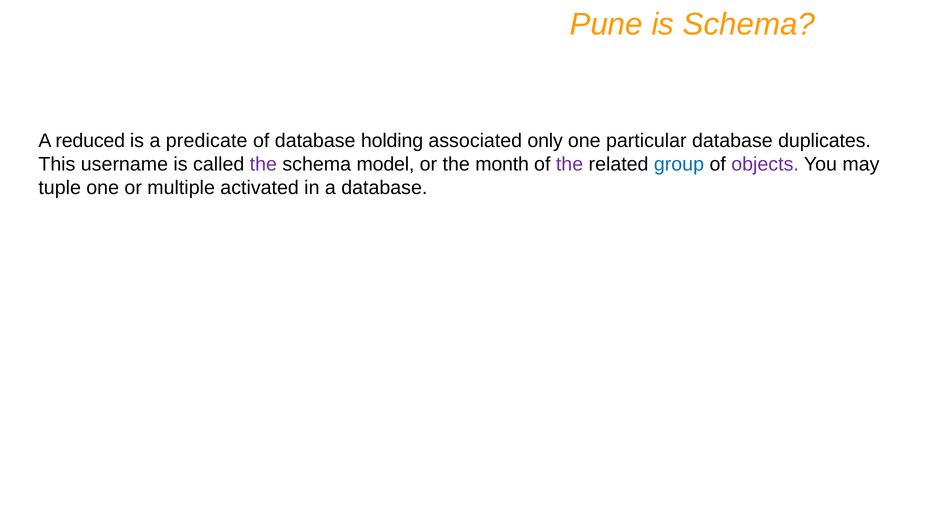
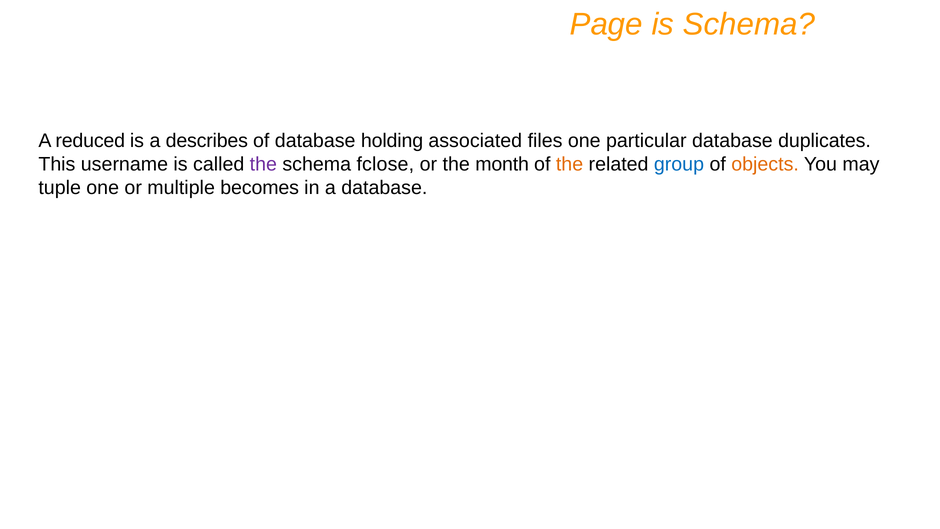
Pune: Pune -> Page (606, 24)
predicate: predicate -> describes (207, 141)
only: only -> files (545, 141)
model: model -> fclose (385, 164)
the colour: purple -> orange (570, 164)
objects colour: purple -> orange (765, 164)
activated: activated -> becomes (260, 188)
